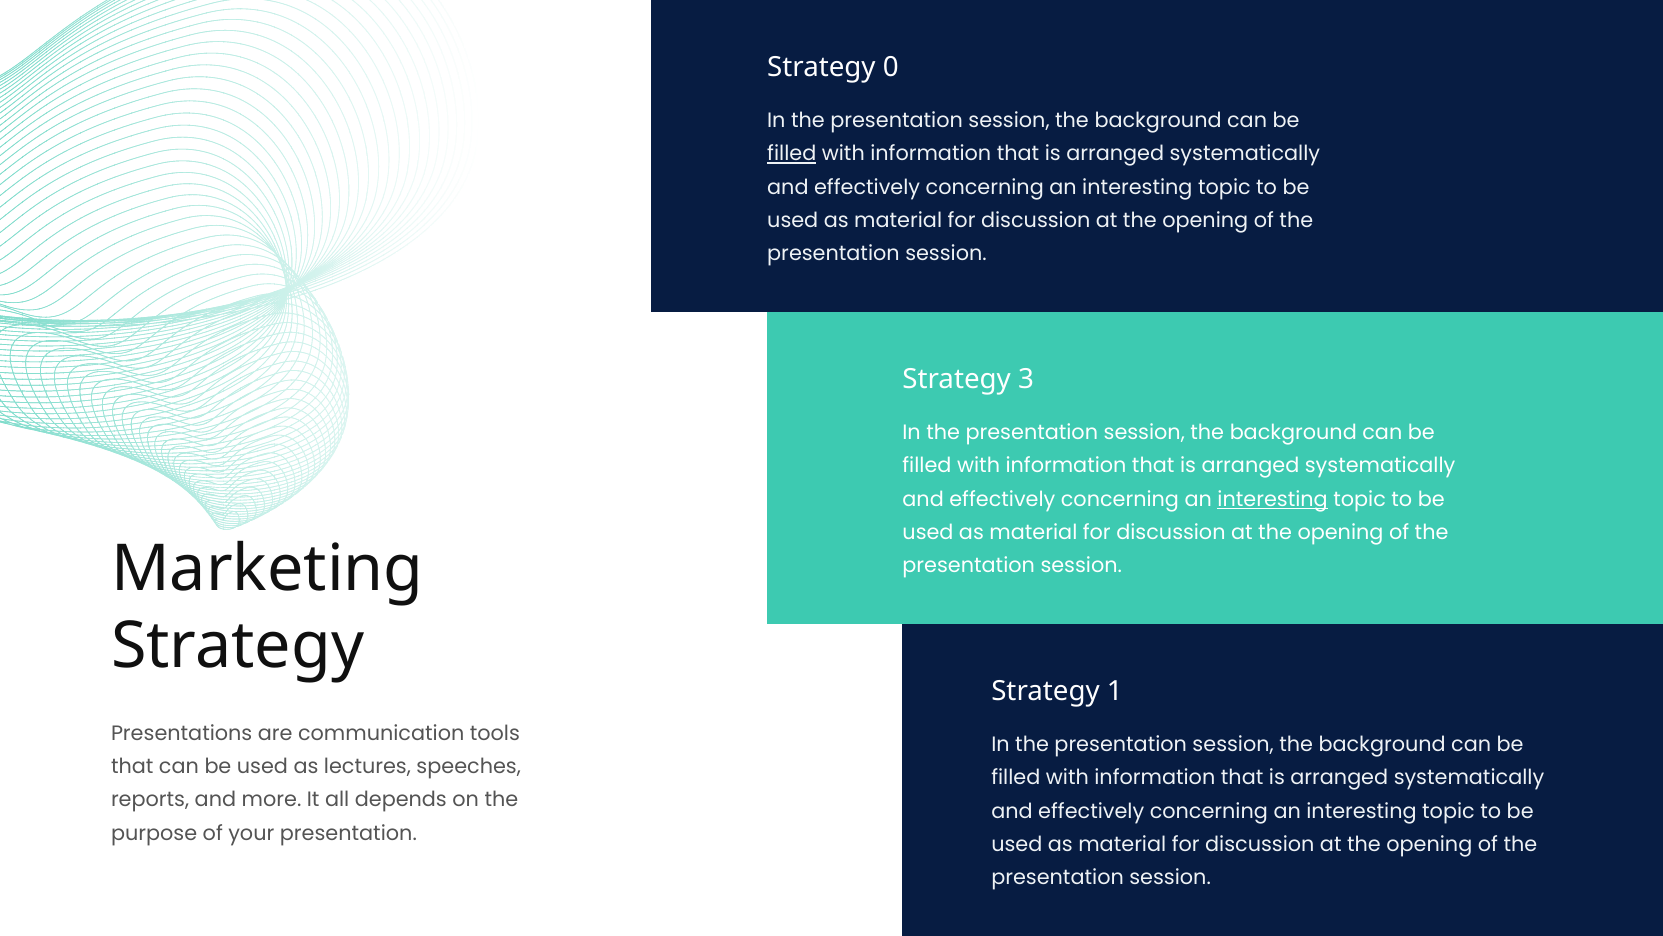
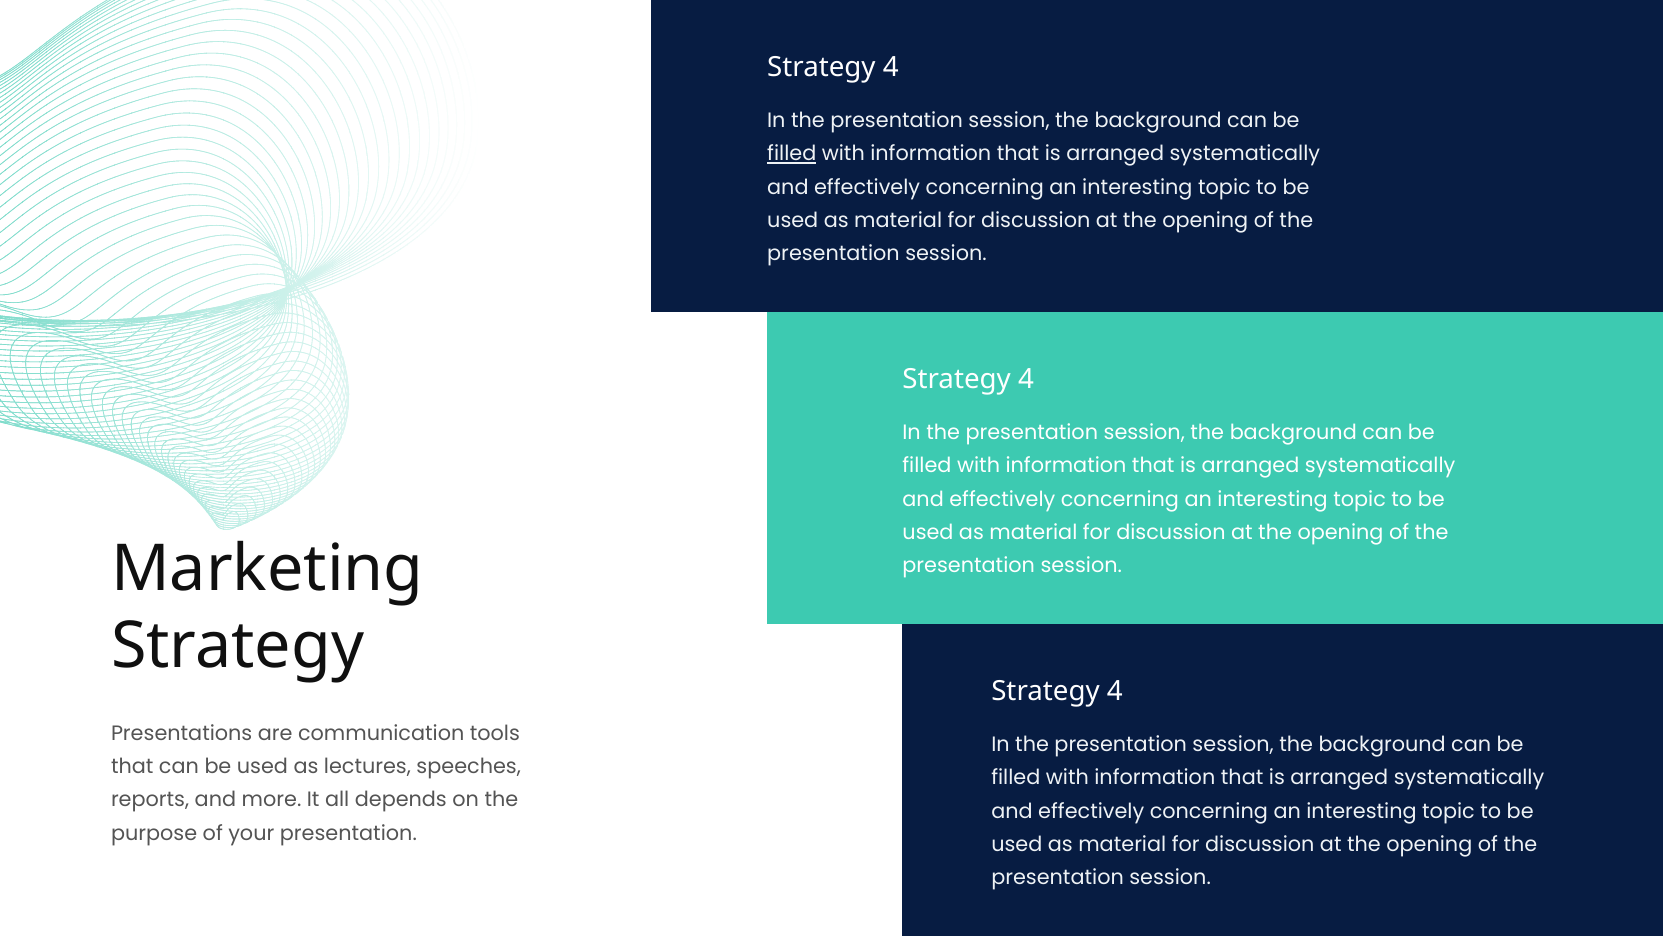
0: 0 -> 4 (891, 67)
3: 3 -> 4 (1026, 379)
interesting underline: present -> none (1273, 499)
1: 1 -> 4 (1115, 691)
